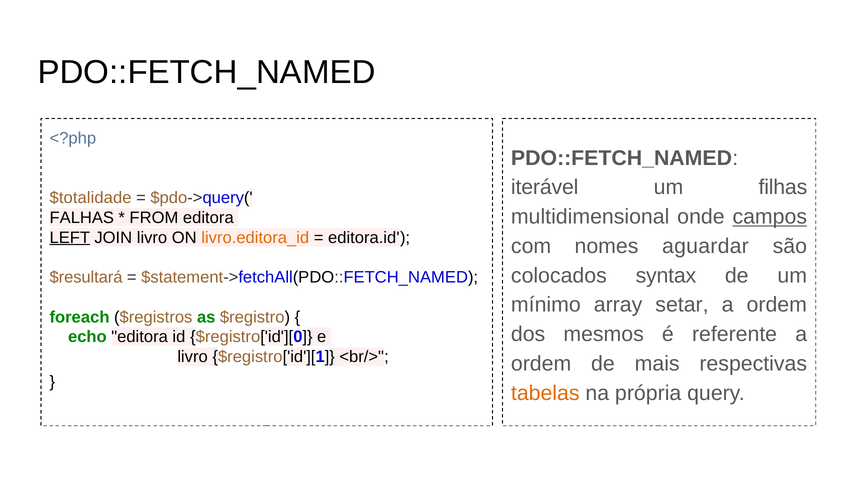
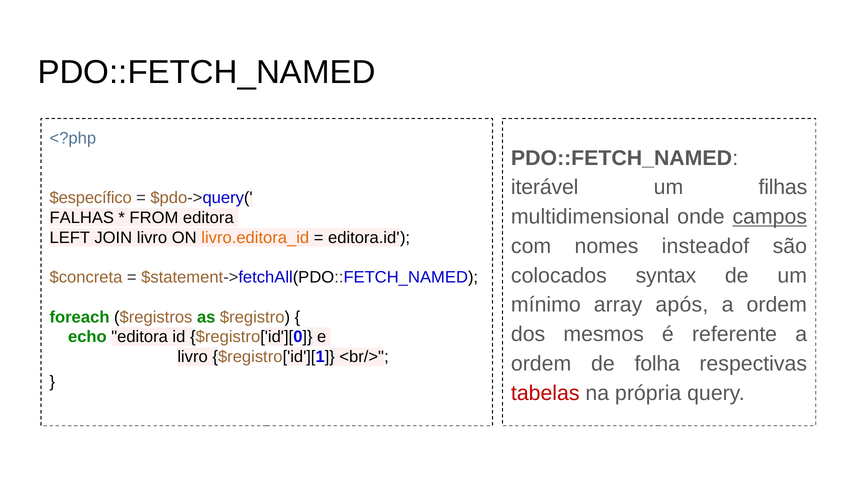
$totalidade: $totalidade -> $específico (91, 198)
LEFT underline: present -> none (70, 238)
aguardar: aguardar -> insteadof (706, 246)
$resultará: $resultará -> $concreta (86, 277)
setar: setar -> após (682, 305)
mais: mais -> folha (657, 364)
tabelas colour: orange -> red (545, 393)
